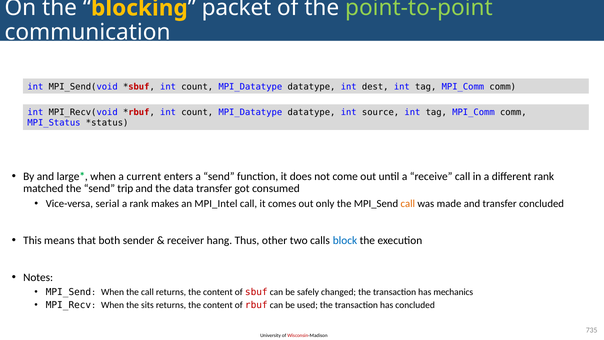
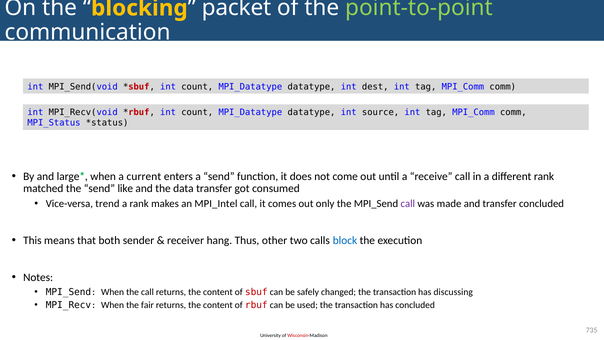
trip: trip -> like (125, 189)
serial: serial -> trend (107, 204)
call colour: orange -> purple (408, 204)
mechanics: mechanics -> discussing (453, 292)
sits: sits -> fair (147, 305)
